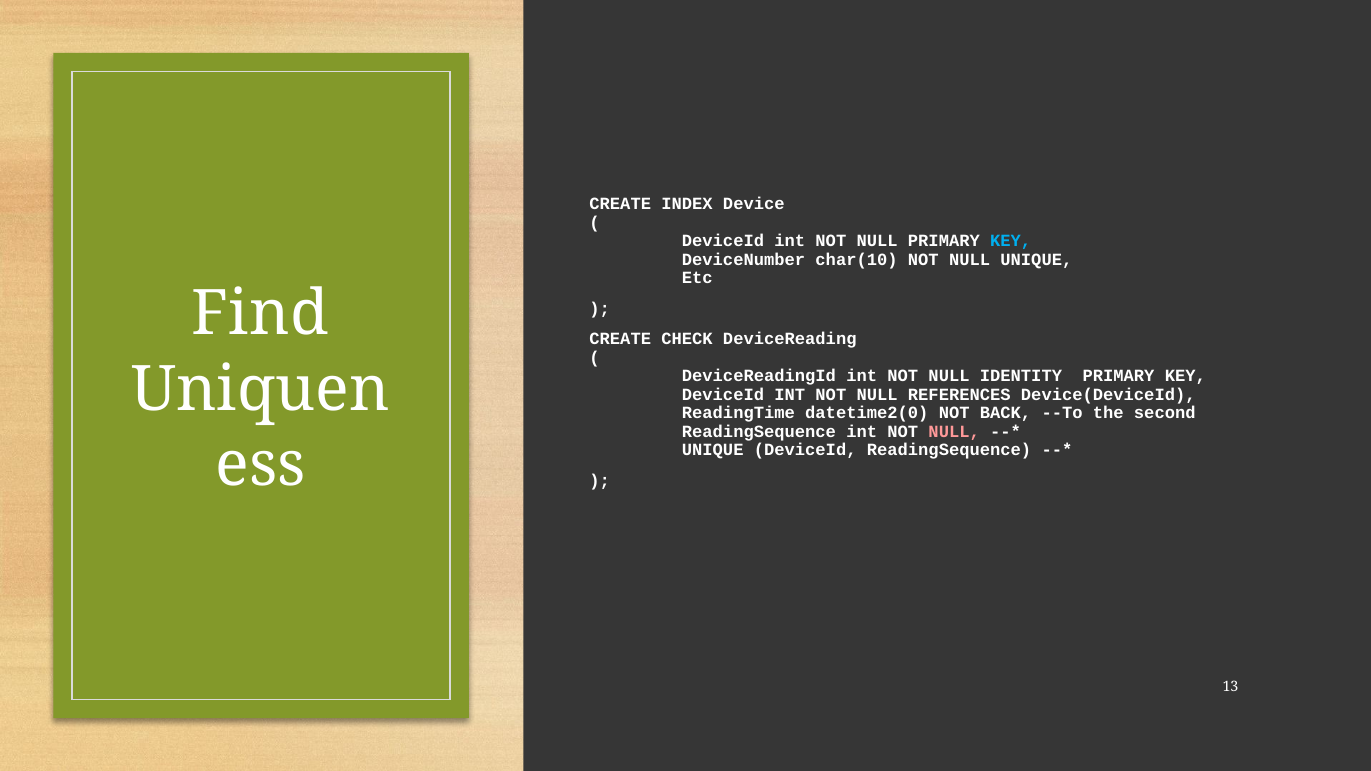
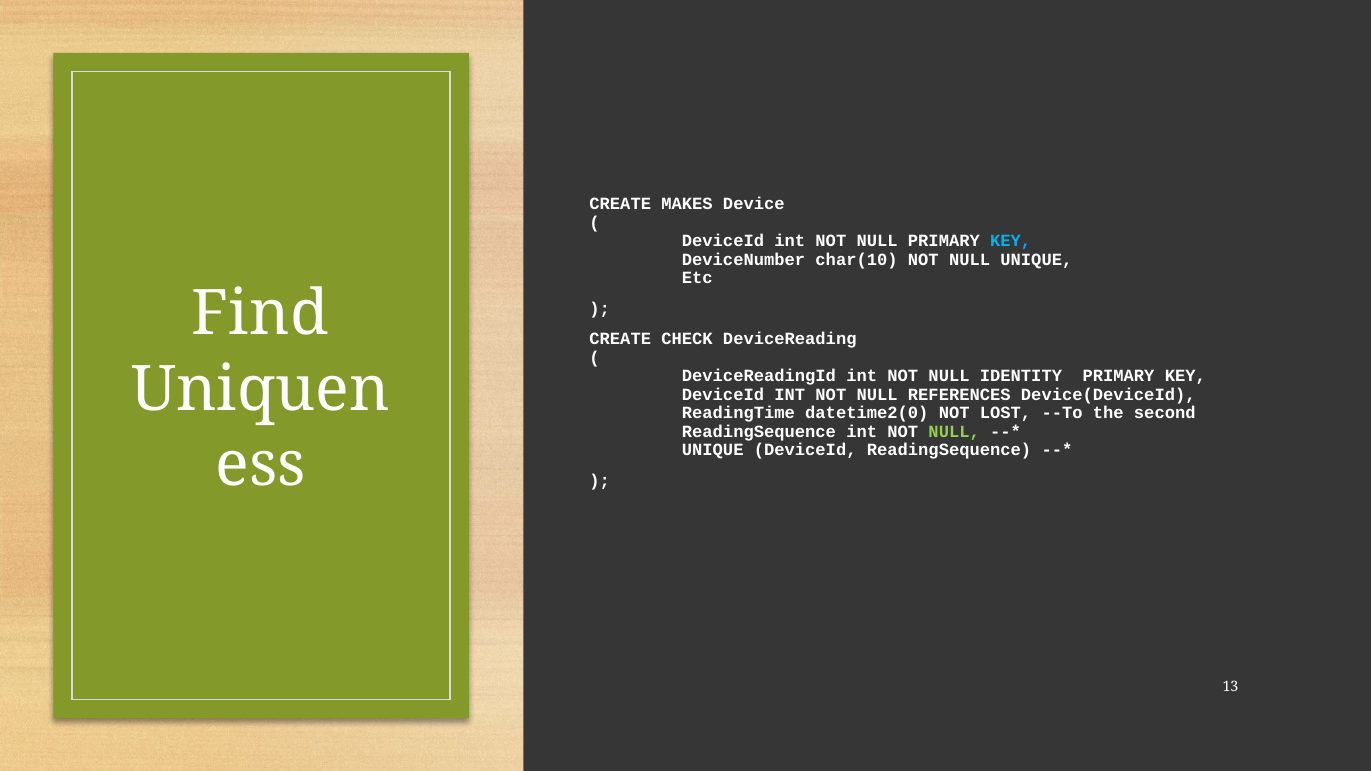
INDEX: INDEX -> MAKES (687, 204)
BACK: BACK -> LOST (1006, 413)
NULL colour: pink -> light green (954, 432)
